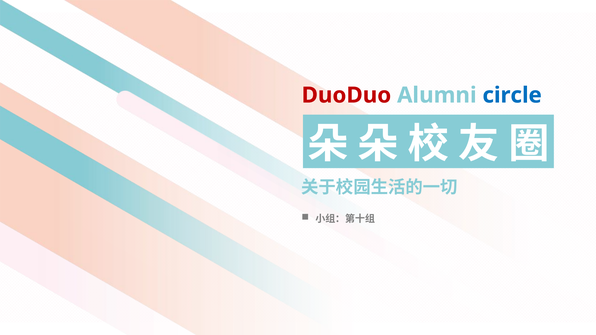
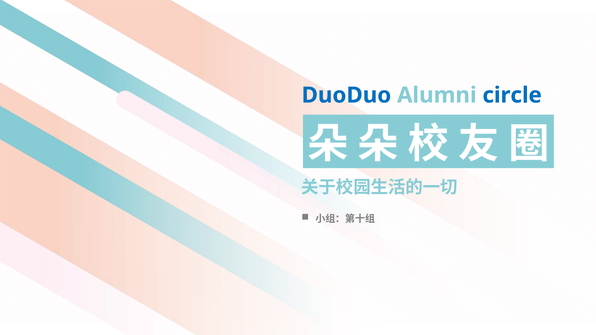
DuoDuo colour: red -> blue (346, 95)
